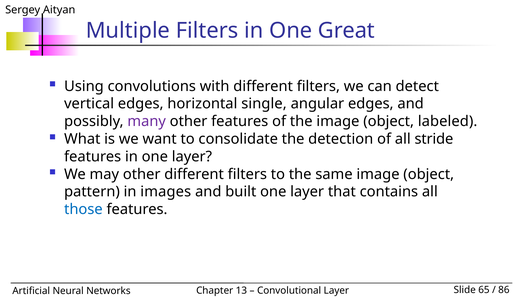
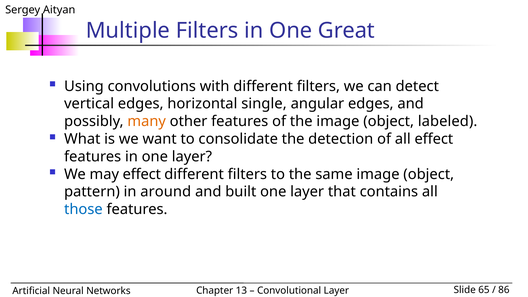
many colour: purple -> orange (147, 121)
all stride: stride -> effect (434, 139)
may other: other -> effect (142, 174)
images: images -> around (166, 192)
